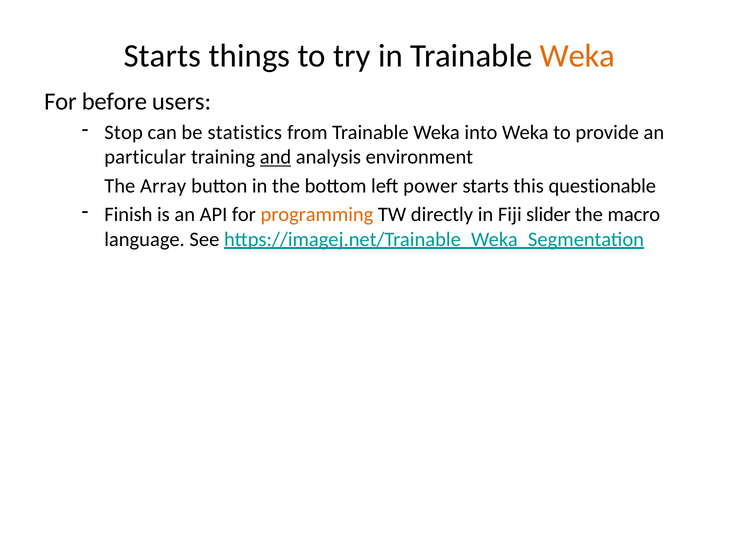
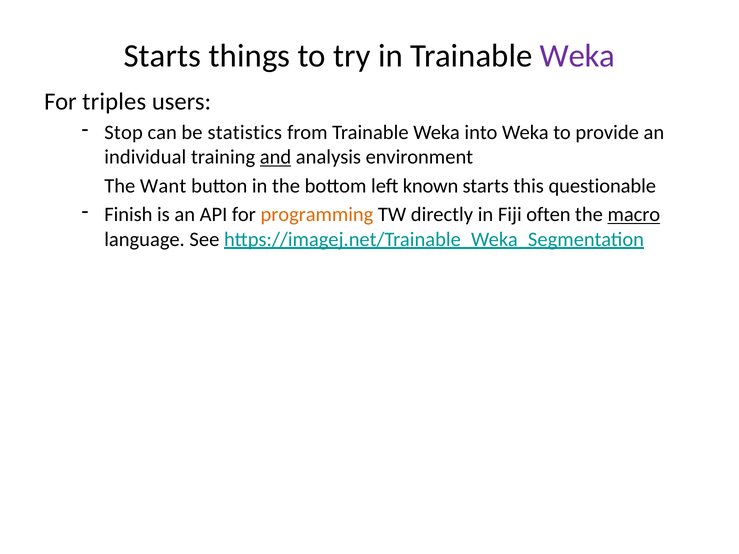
Weka colour: orange -> purple (577, 56)
before: before -> triples (114, 102)
particular: particular -> individual (145, 157)
Array: Array -> Want (163, 186)
power: power -> known (431, 186)
slider: slider -> often (548, 215)
macro underline: none -> present (634, 215)
